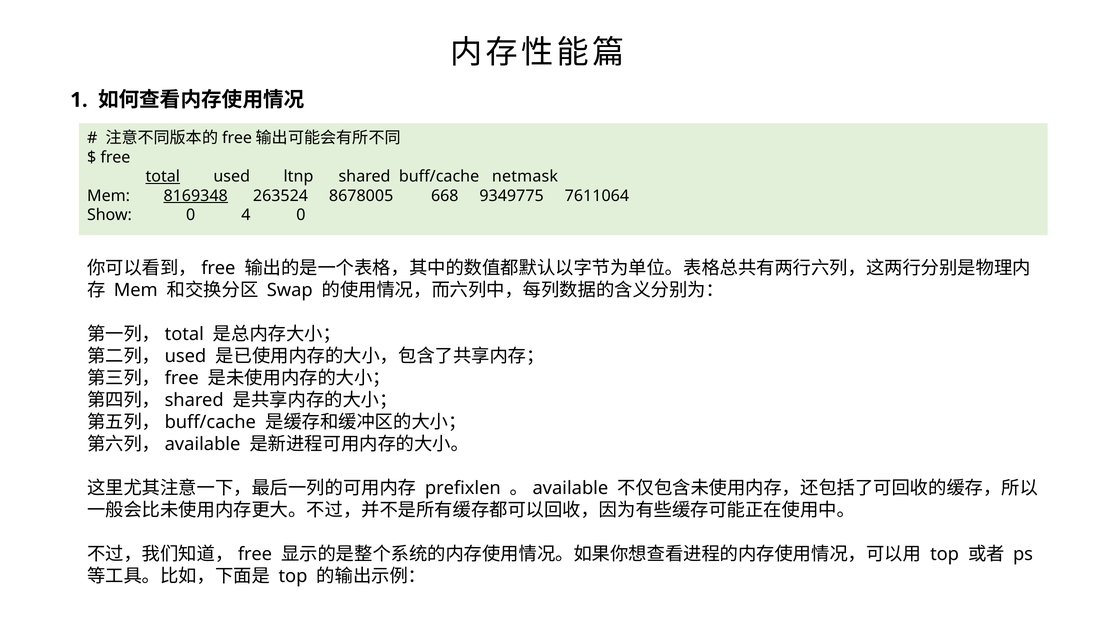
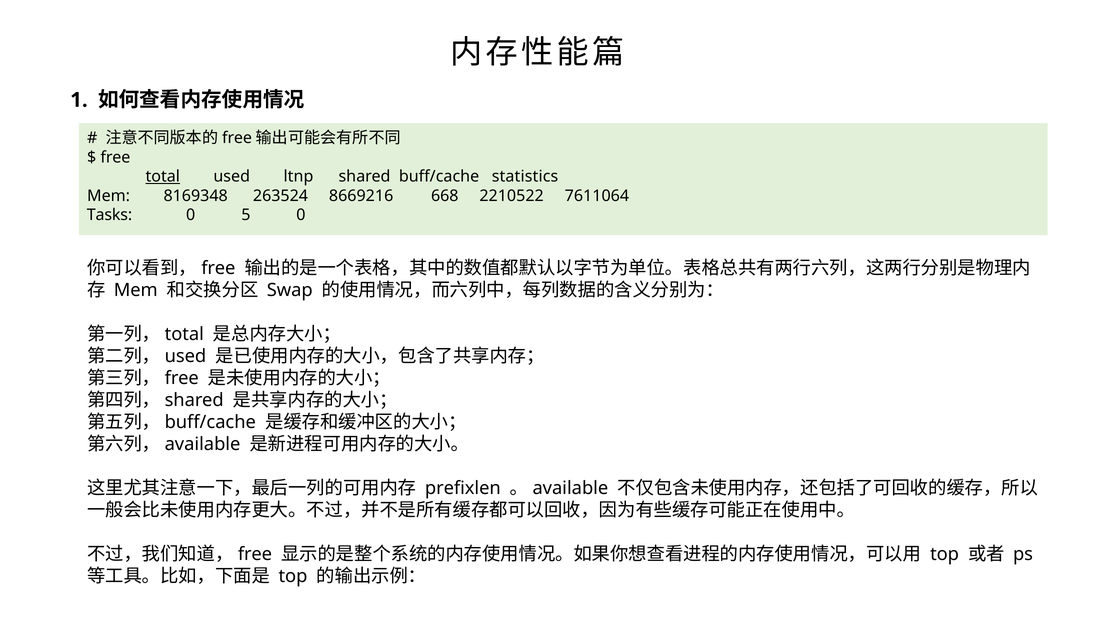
netmask: netmask -> statistics (525, 177)
8169348 underline: present -> none (196, 196)
8678005: 8678005 -> 8669216 (361, 196)
9349775: 9349775 -> 2210522 (512, 196)
Show: Show -> Tasks (109, 215)
4: 4 -> 5 (246, 215)
